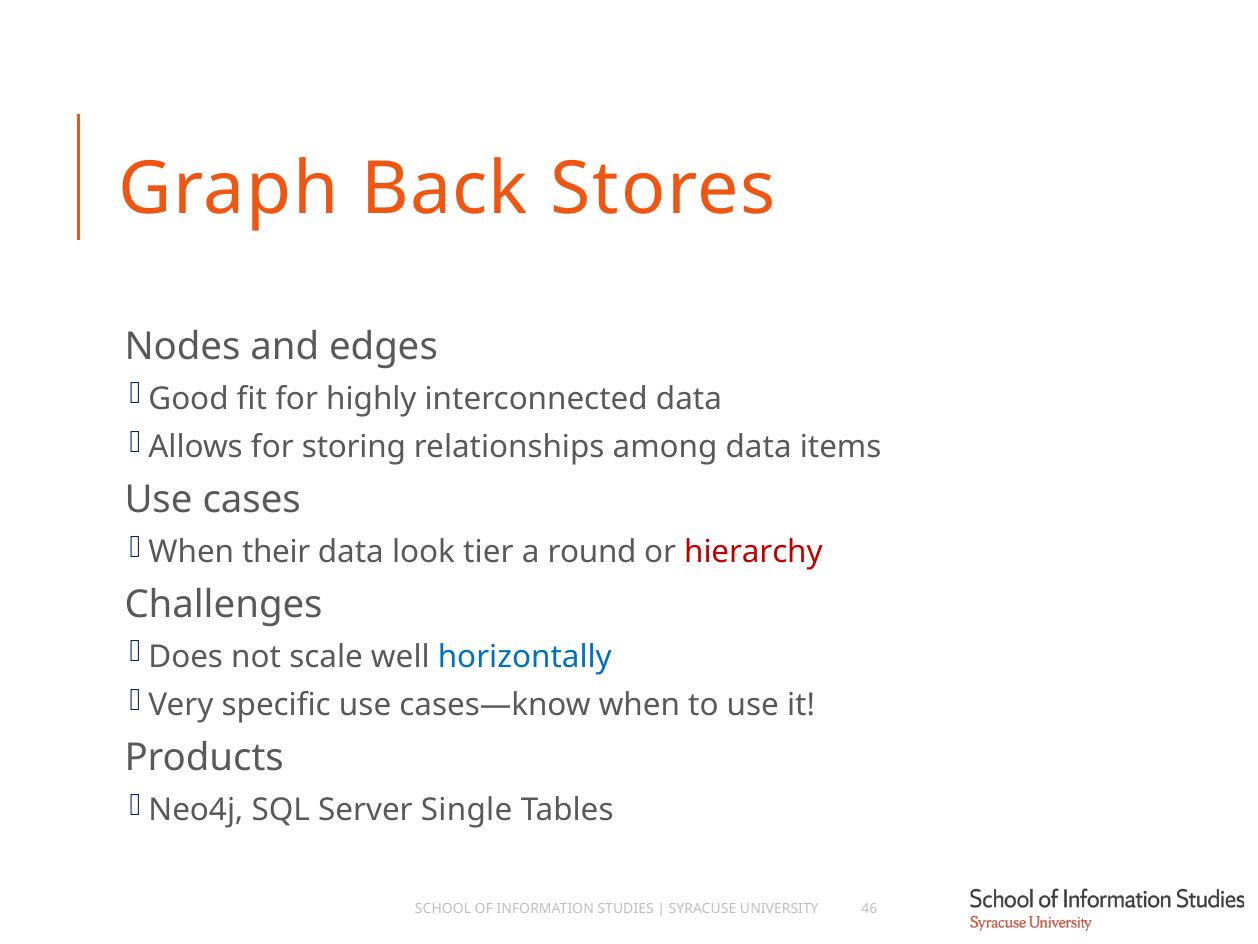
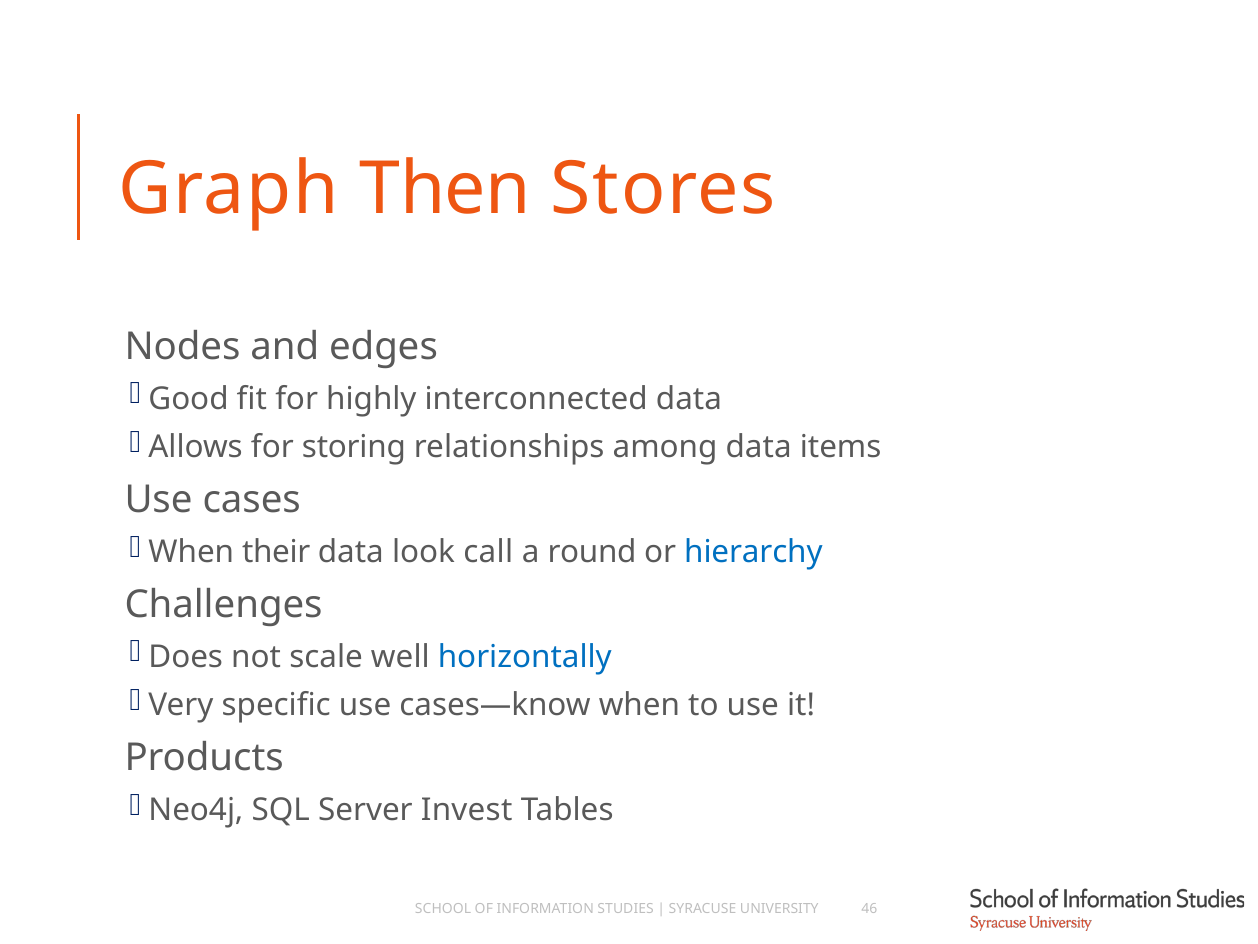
Back: Back -> Then (445, 189)
tier: tier -> call (488, 552)
hierarchy colour: red -> blue (753, 552)
Single: Single -> Invest (467, 810)
